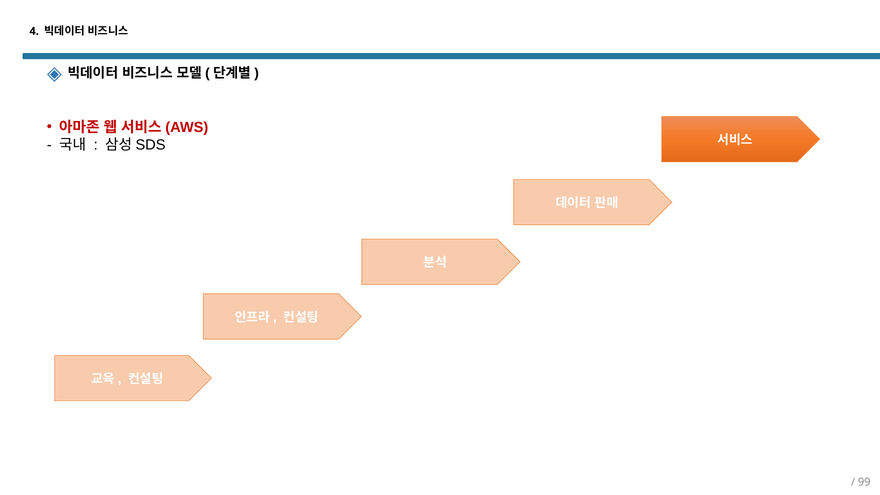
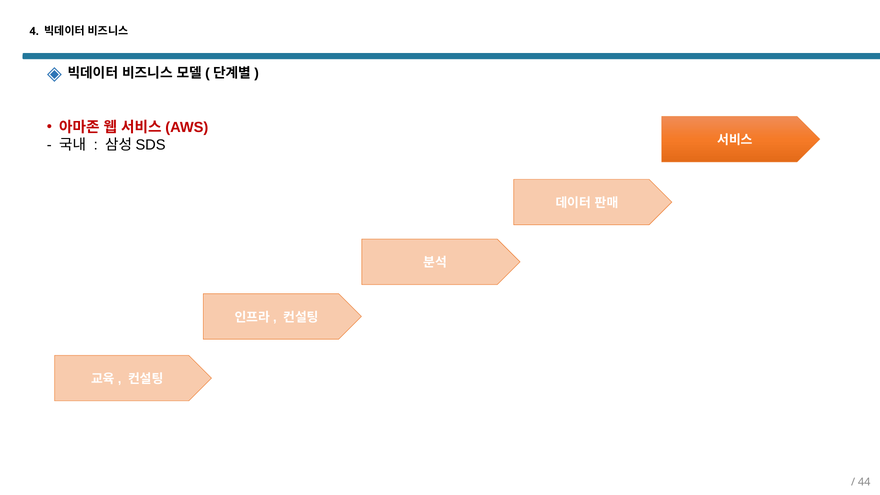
99: 99 -> 44 (864, 482)
